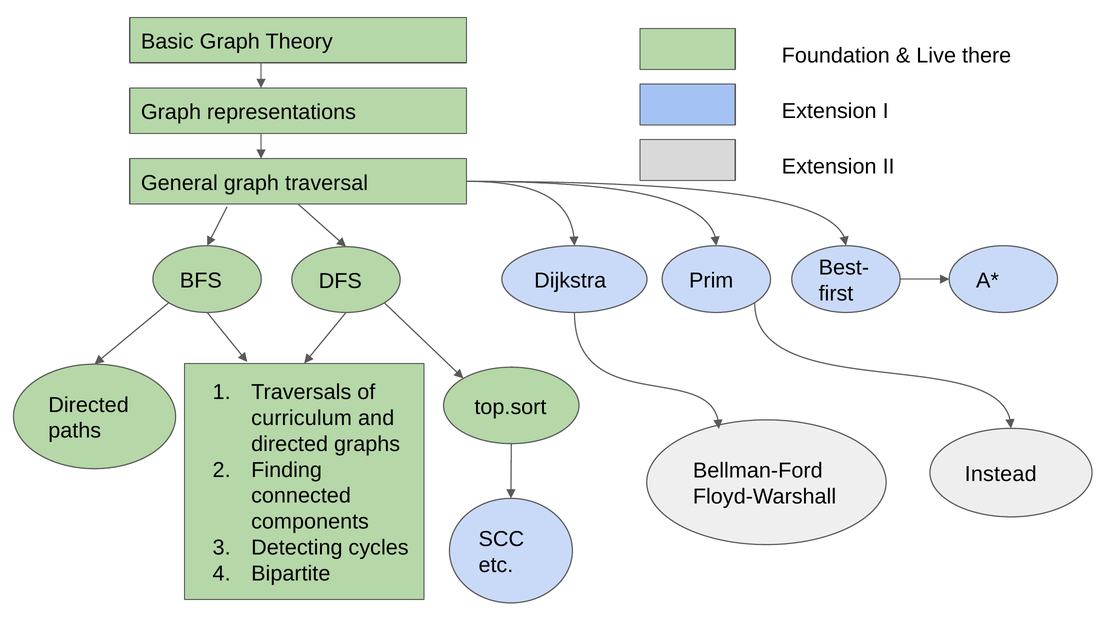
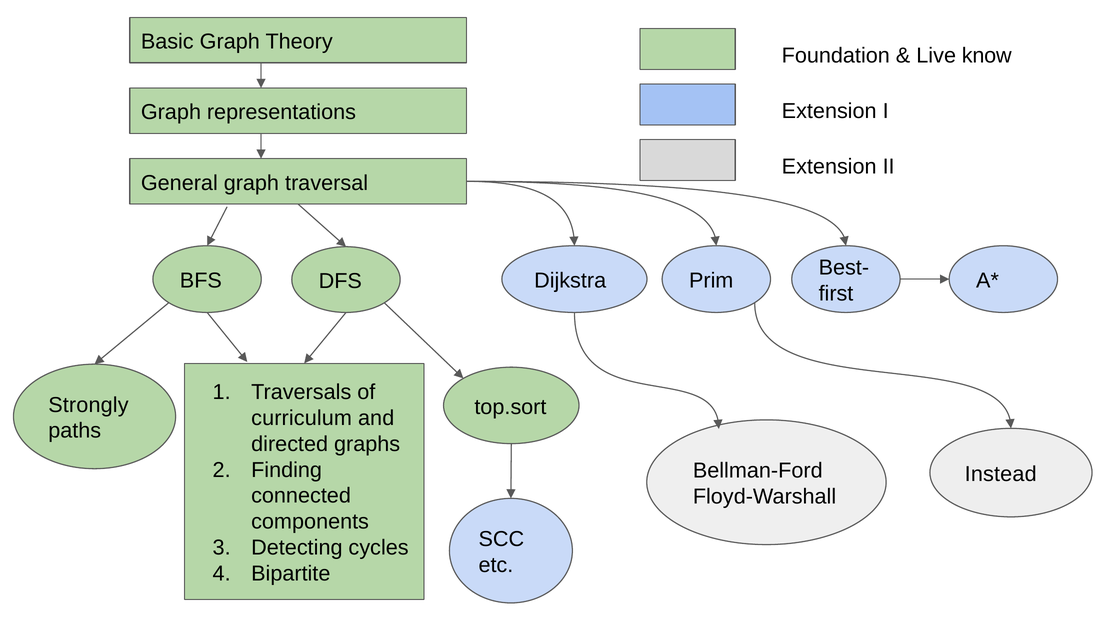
there: there -> know (987, 56)
Directed: Directed -> Strongly (88, 405)
